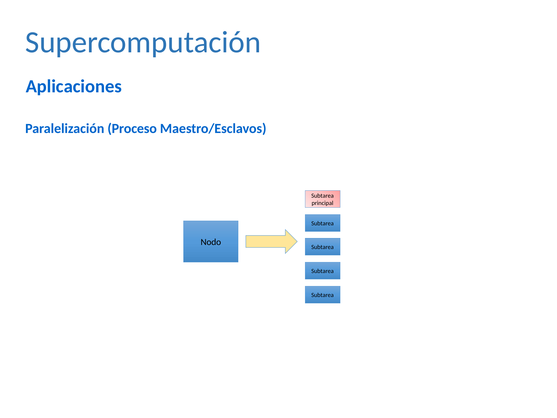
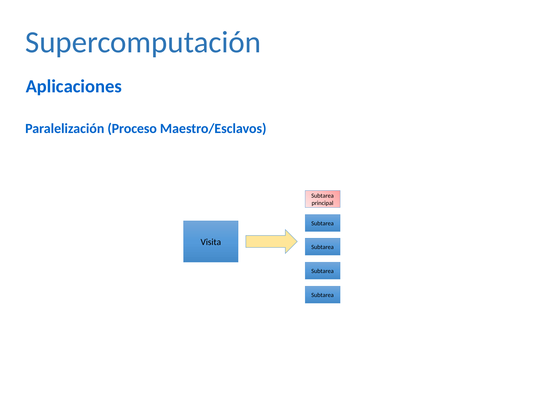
Nodo: Nodo -> Visita (211, 242)
